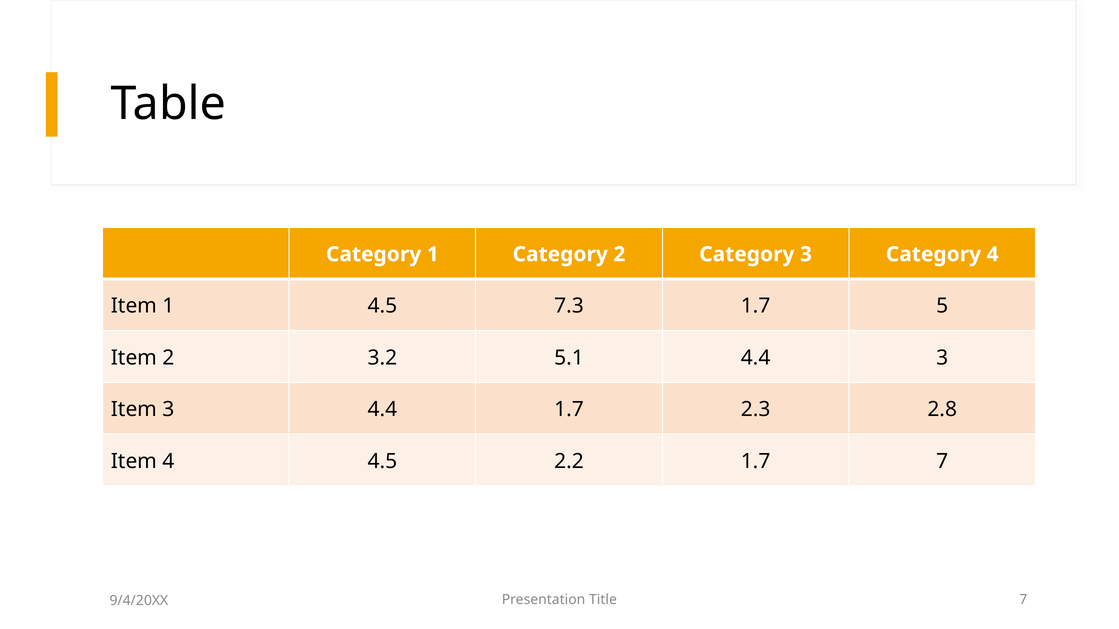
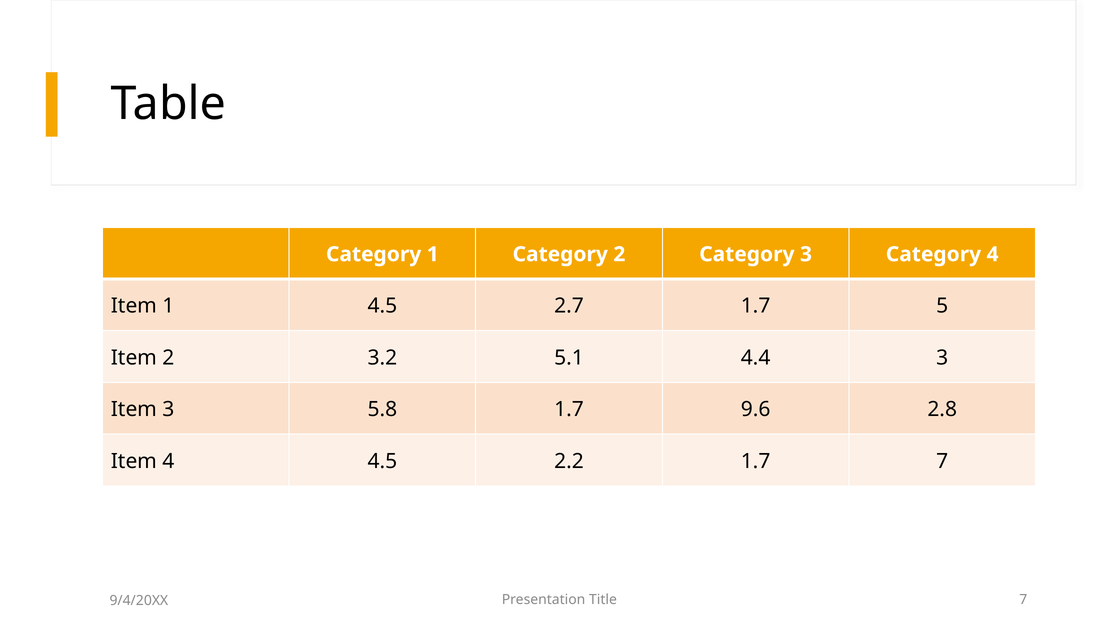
7.3: 7.3 -> 2.7 (569, 306)
3 4.4: 4.4 -> 5.8 (382, 410)
2.3: 2.3 -> 9.6 (756, 410)
